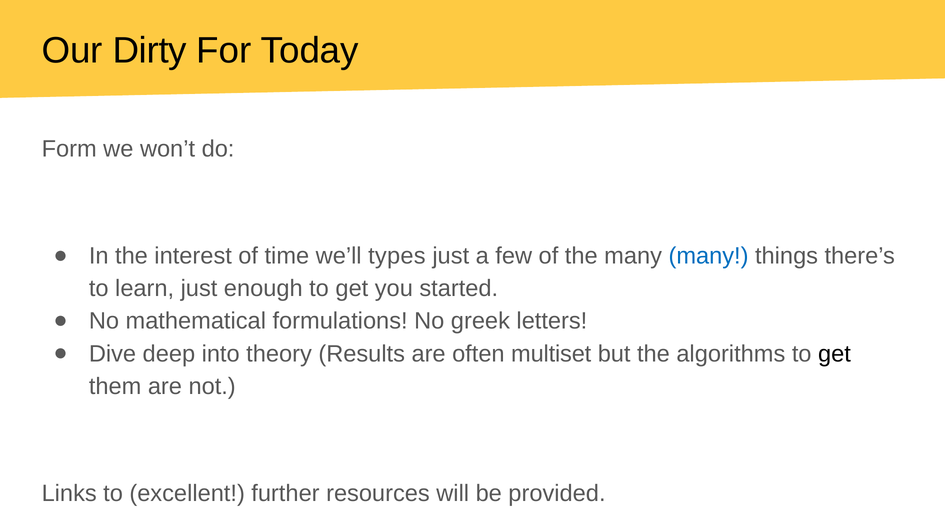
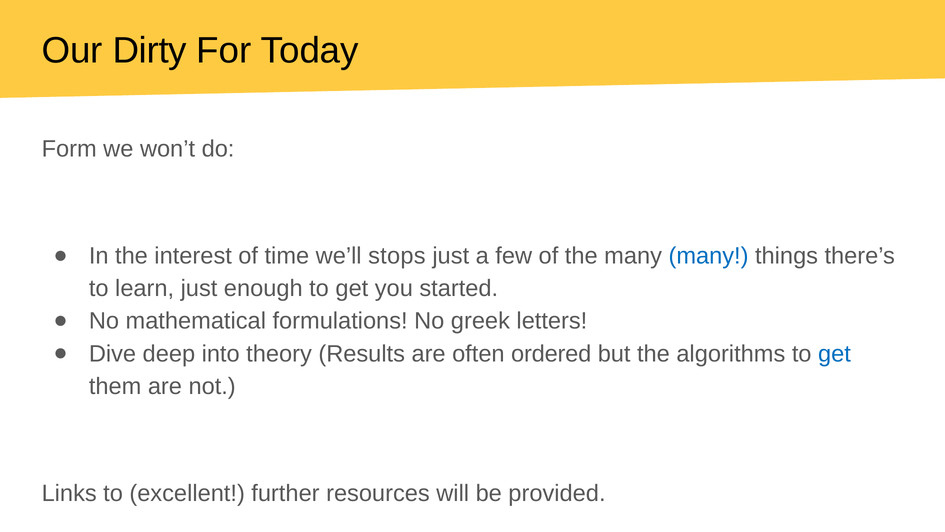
types: types -> stops (397, 256)
multiset: multiset -> ordered (551, 354)
get colour: black -> blue (834, 354)
